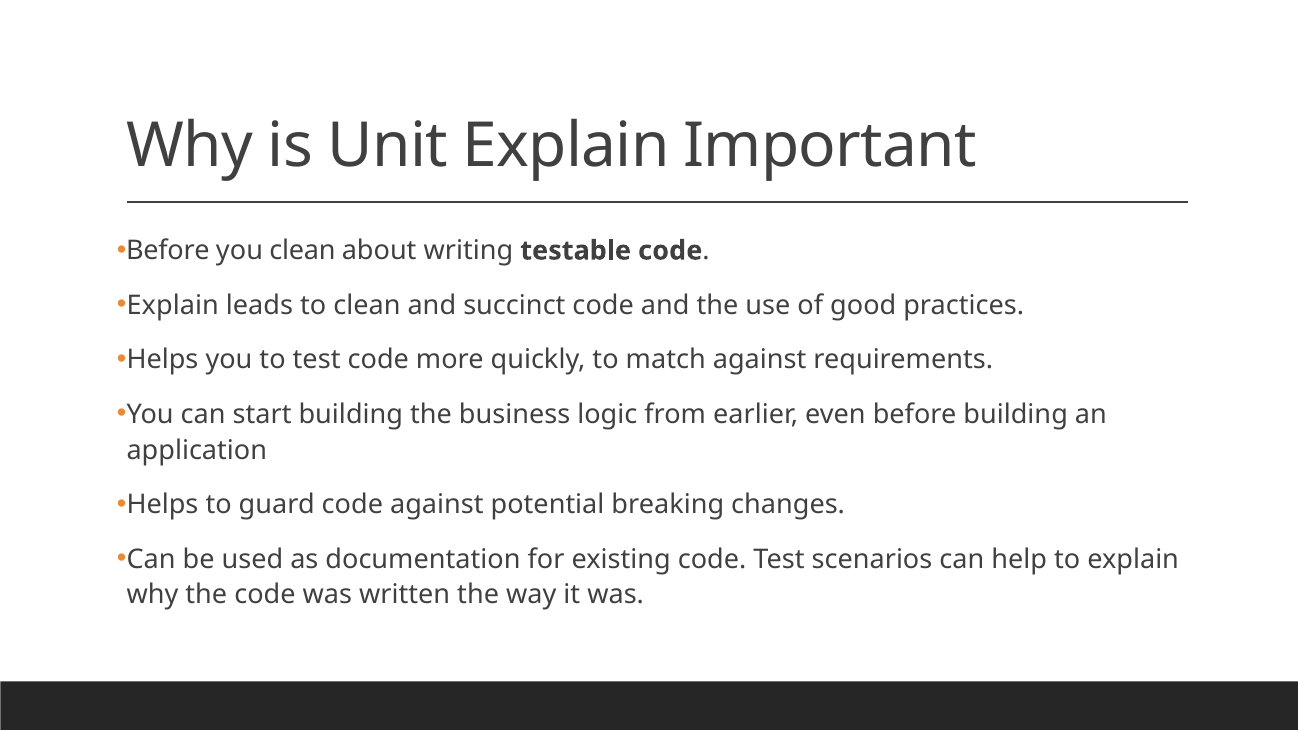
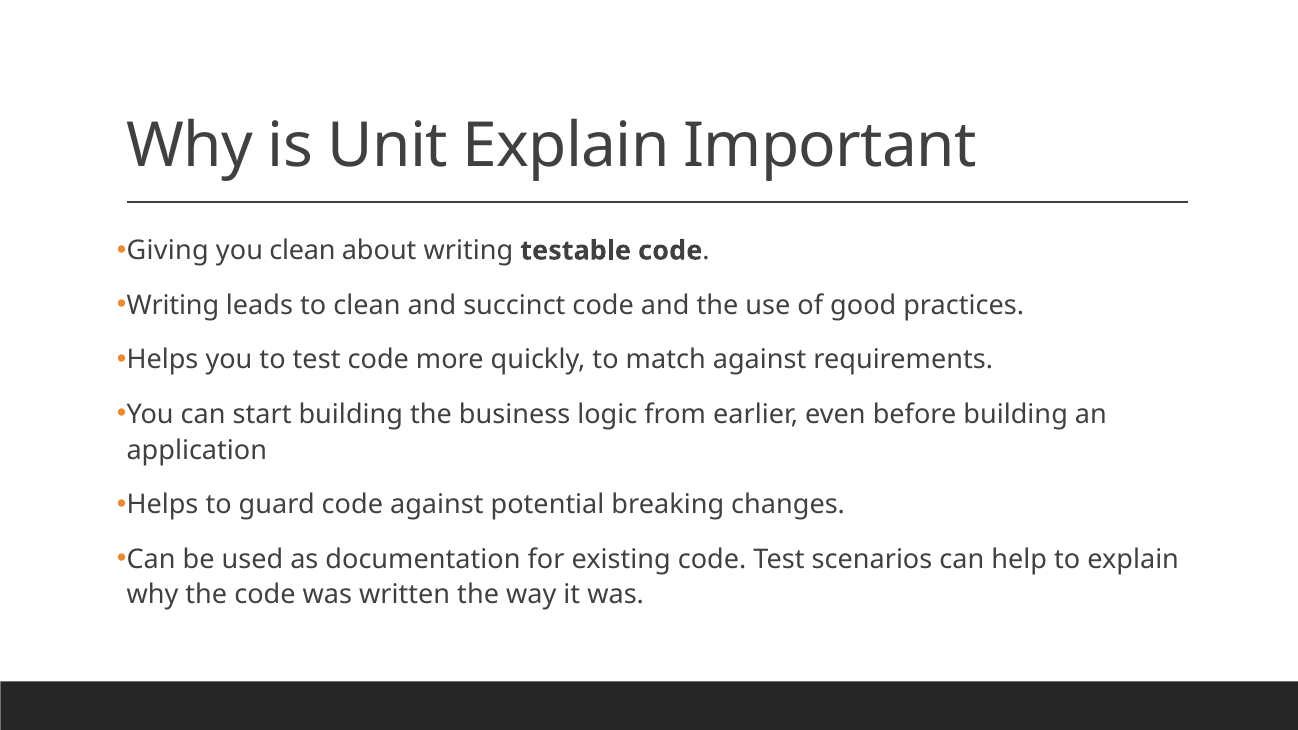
Before: Before -> Giving (168, 251)
Explain: Explain -> Writing (173, 305)
